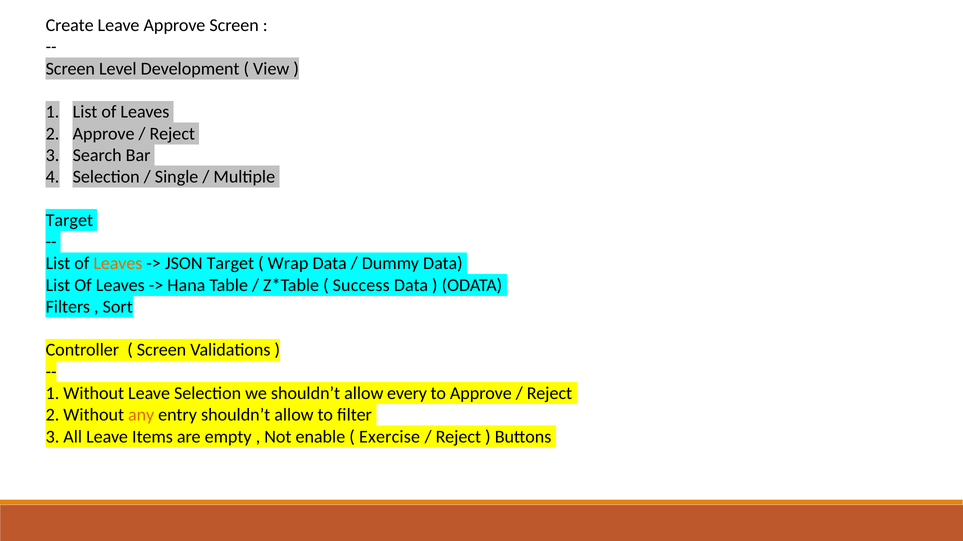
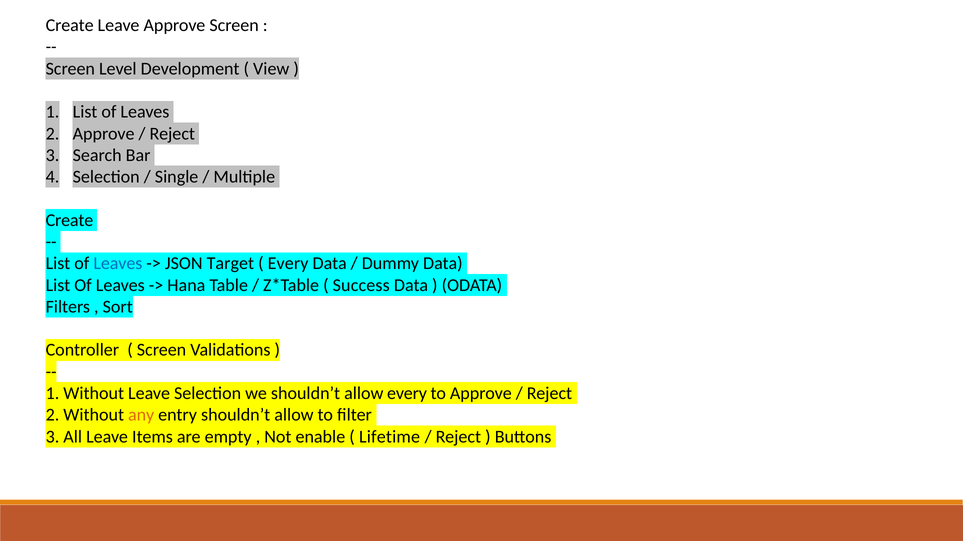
Target: Target -> Create (69, 220)
Leaves colour: orange -> blue (118, 264)
Wrap: Wrap -> Every (288, 264)
Exercise: Exercise -> Lifetime (390, 437)
